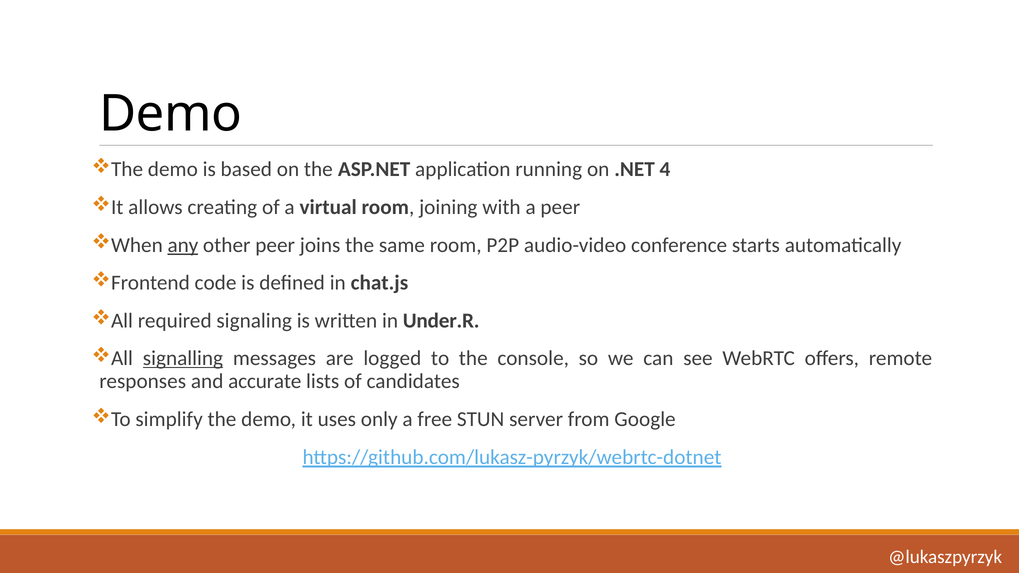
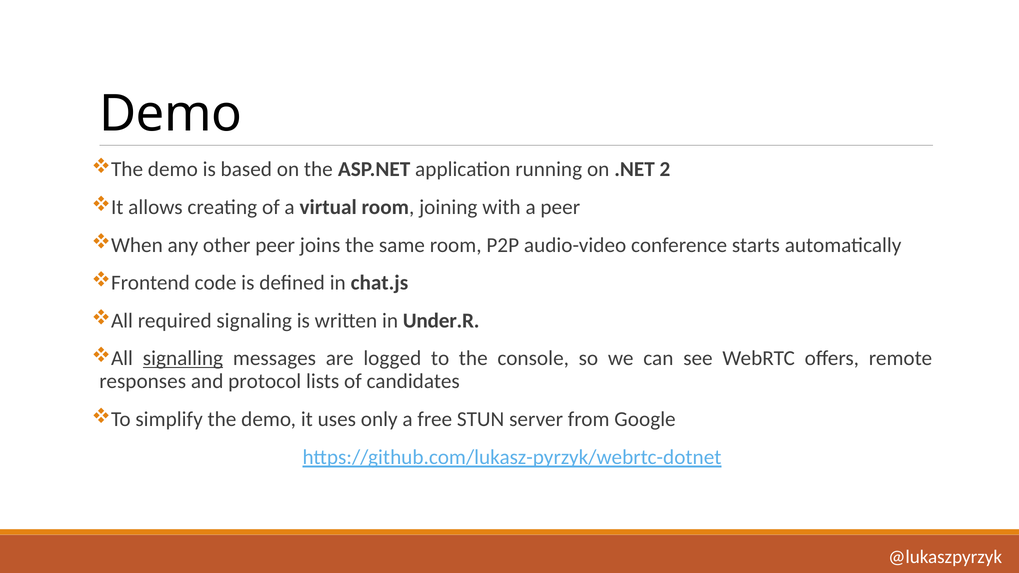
4: 4 -> 2 (665, 169)
any underline: present -> none (183, 245)
accurate: accurate -> protocol (265, 382)
